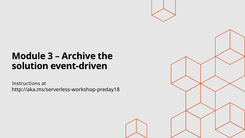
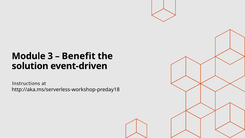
Archive: Archive -> Benefit (79, 56)
